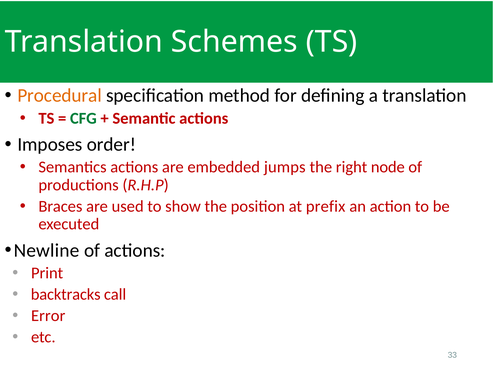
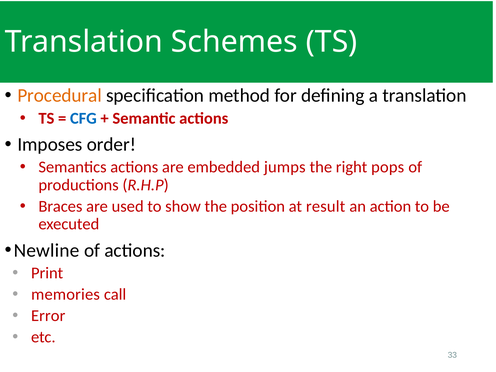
CFG colour: green -> blue (83, 118)
node: node -> pops (388, 167)
prefix: prefix -> result (326, 206)
backtracks: backtracks -> memories (66, 294)
